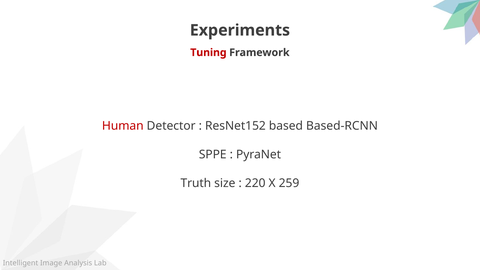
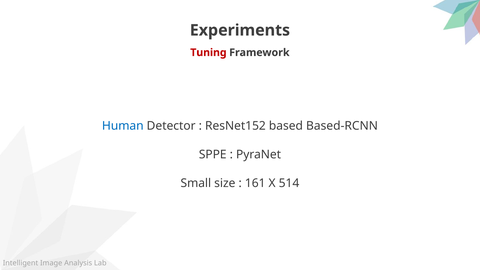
Human colour: red -> blue (123, 126)
Truth: Truth -> Small (196, 183)
220: 220 -> 161 (255, 183)
259: 259 -> 514 (289, 183)
